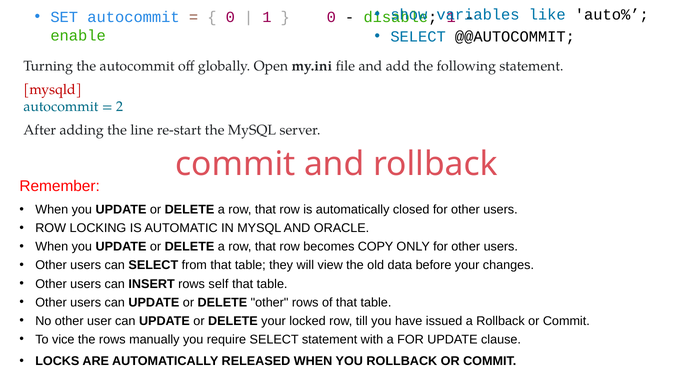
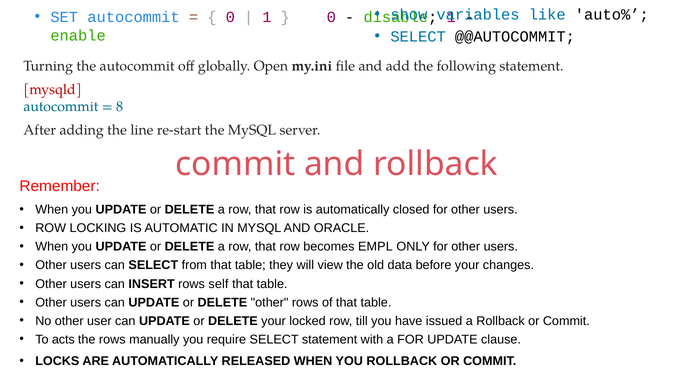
2: 2 -> 8 (120, 106)
COPY: COPY -> EMPL (375, 247)
vice: vice -> acts (63, 339)
